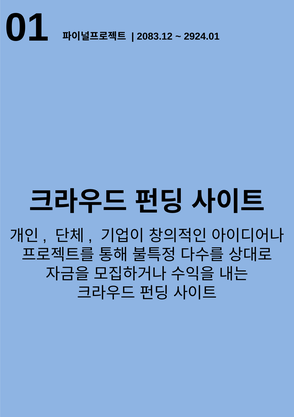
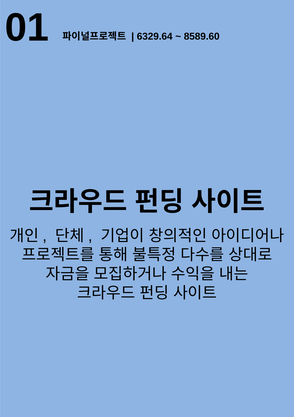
2083.12: 2083.12 -> 6329.64 (155, 36)
2924.01: 2924.01 -> 8589.60 (202, 36)
